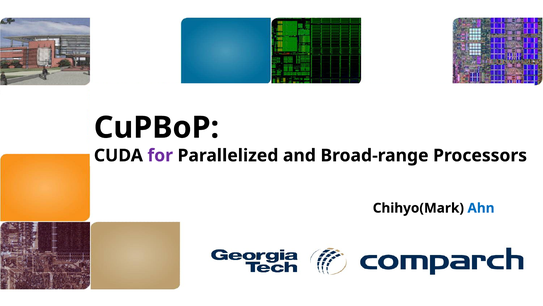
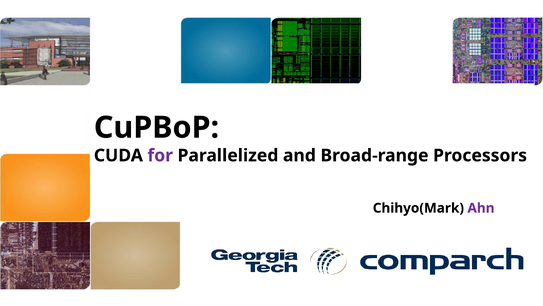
Ahn colour: blue -> purple (481, 208)
